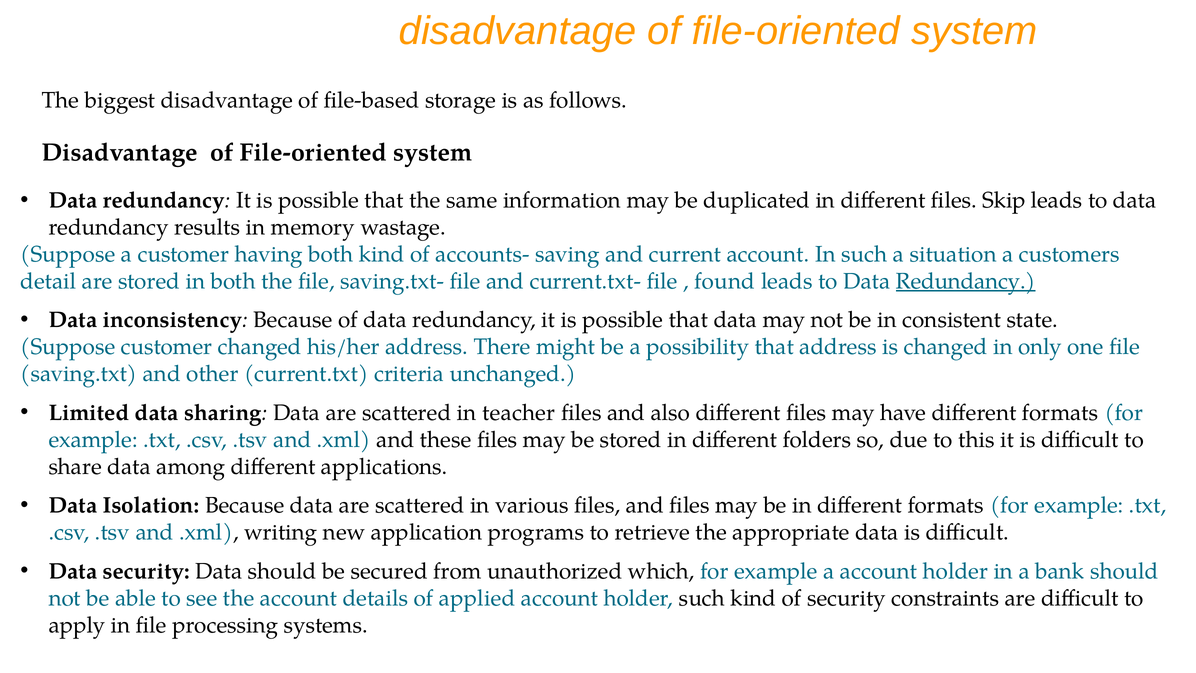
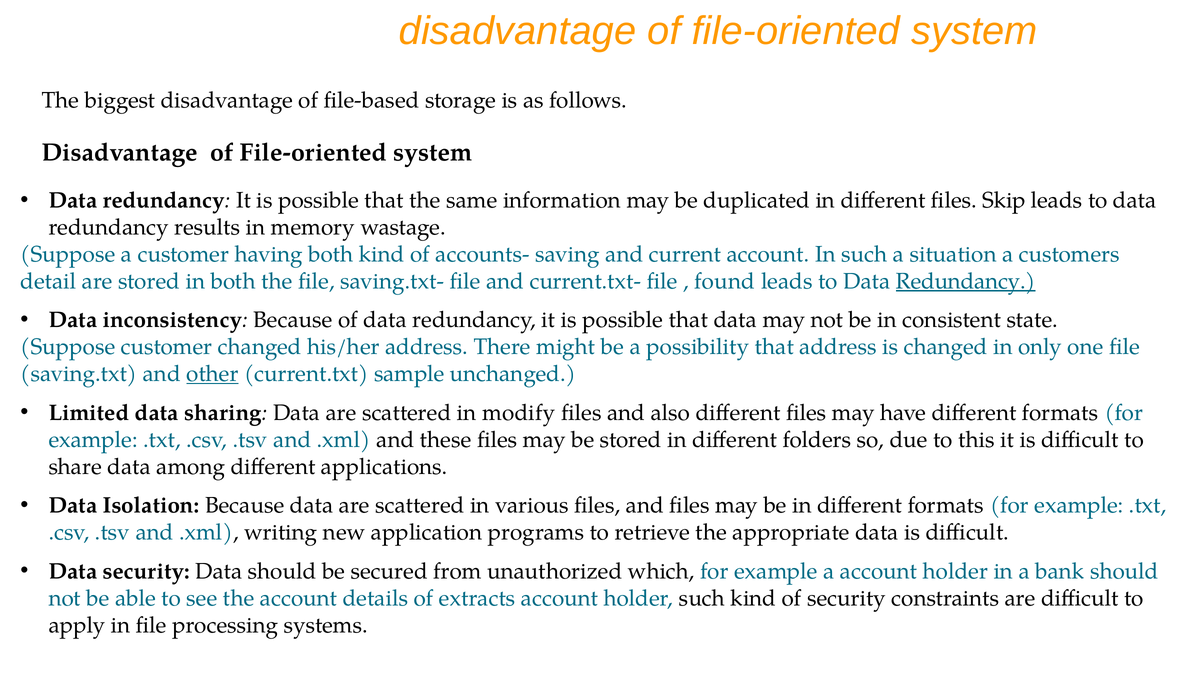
other underline: none -> present (212, 374)
criteria: criteria -> sample (409, 374)
teacher: teacher -> modify (519, 413)
applied: applied -> extracts (477, 598)
